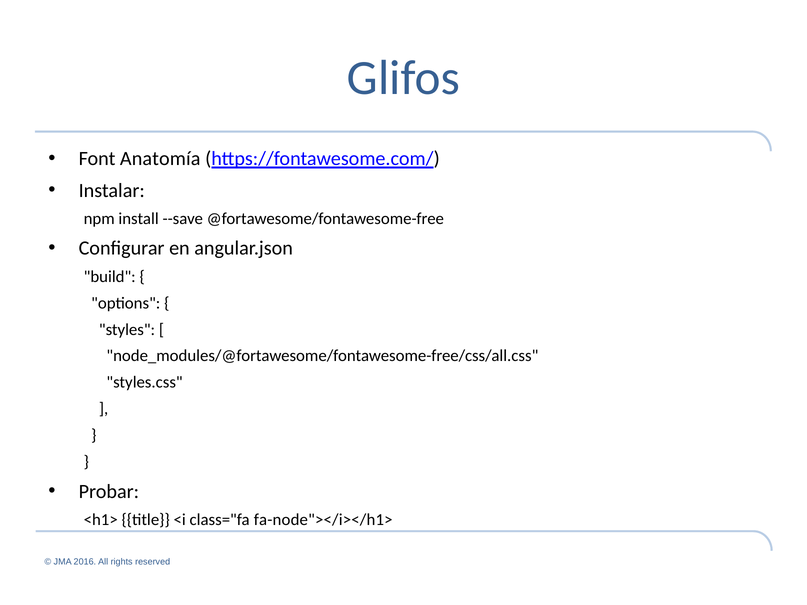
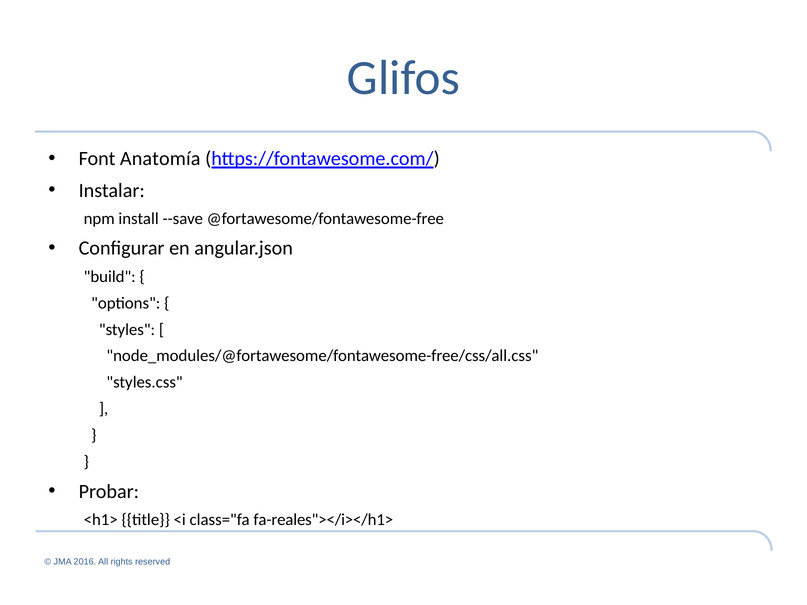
fa-node"></i></h1>: fa-node"></i></h1> -> fa-reales"></i></h1> (323, 520)
